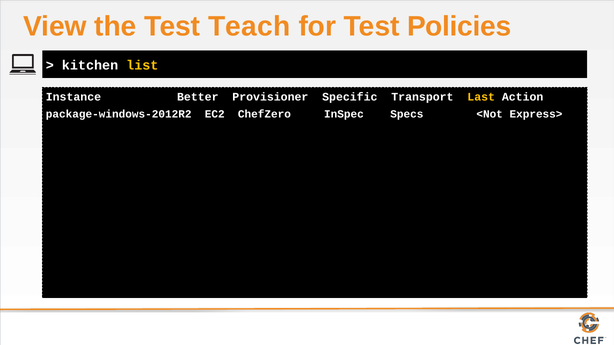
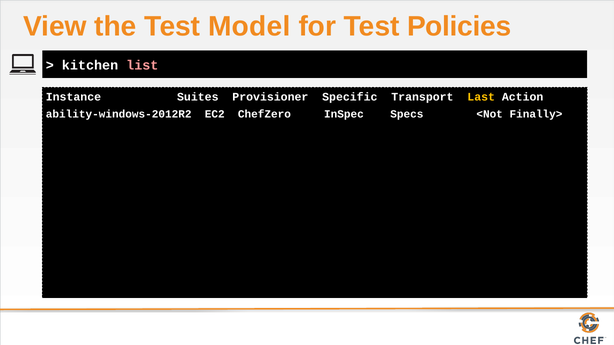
Teach: Teach -> Model (249, 27)
list colour: yellow -> pink (142, 65)
Better: Better -> Suites (198, 97)
package-windows-2012R2: package-windows-2012R2 -> ability-windows-2012R2 (119, 114)
Express>: Express> -> Finally> (536, 114)
